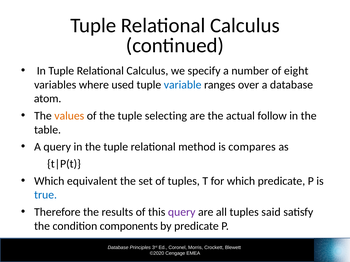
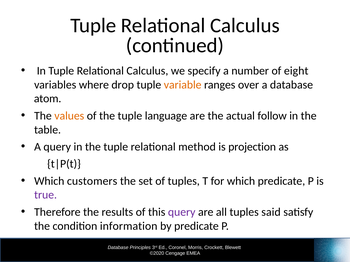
used: used -> drop (123, 85)
variable colour: blue -> orange (183, 85)
selecting: selecting -> language (166, 116)
compares: compares -> projection (252, 147)
equivalent: equivalent -> customers (92, 181)
true colour: blue -> purple (46, 195)
components: components -> information (129, 226)
